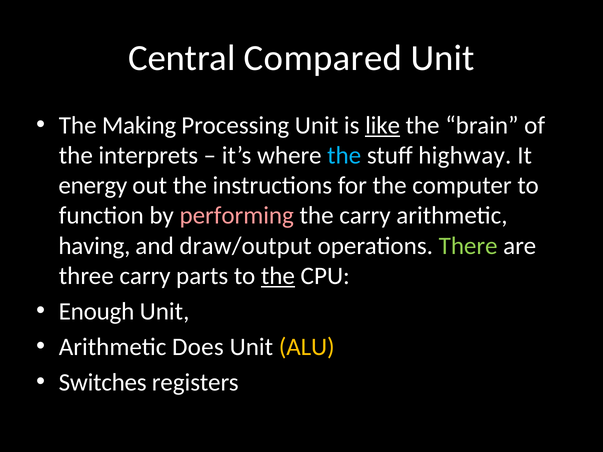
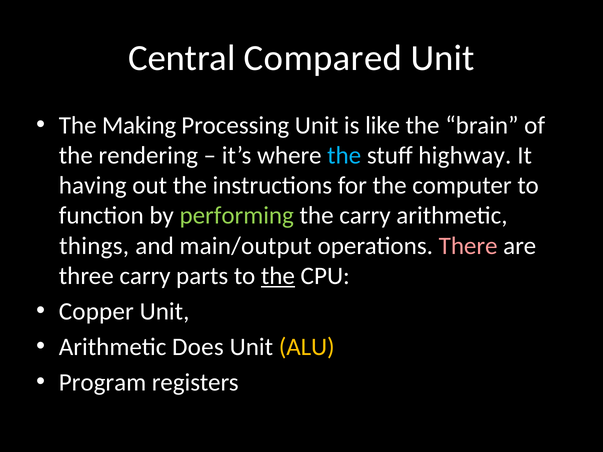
like underline: present -> none (383, 125)
interprets: interprets -> rendering (148, 156)
energy: energy -> having (93, 186)
performing colour: pink -> light green (237, 216)
having: having -> things (94, 246)
draw/output: draw/output -> main/output (246, 246)
There colour: light green -> pink (468, 246)
Enough: Enough -> Copper (96, 312)
Switches: Switches -> Program (103, 383)
